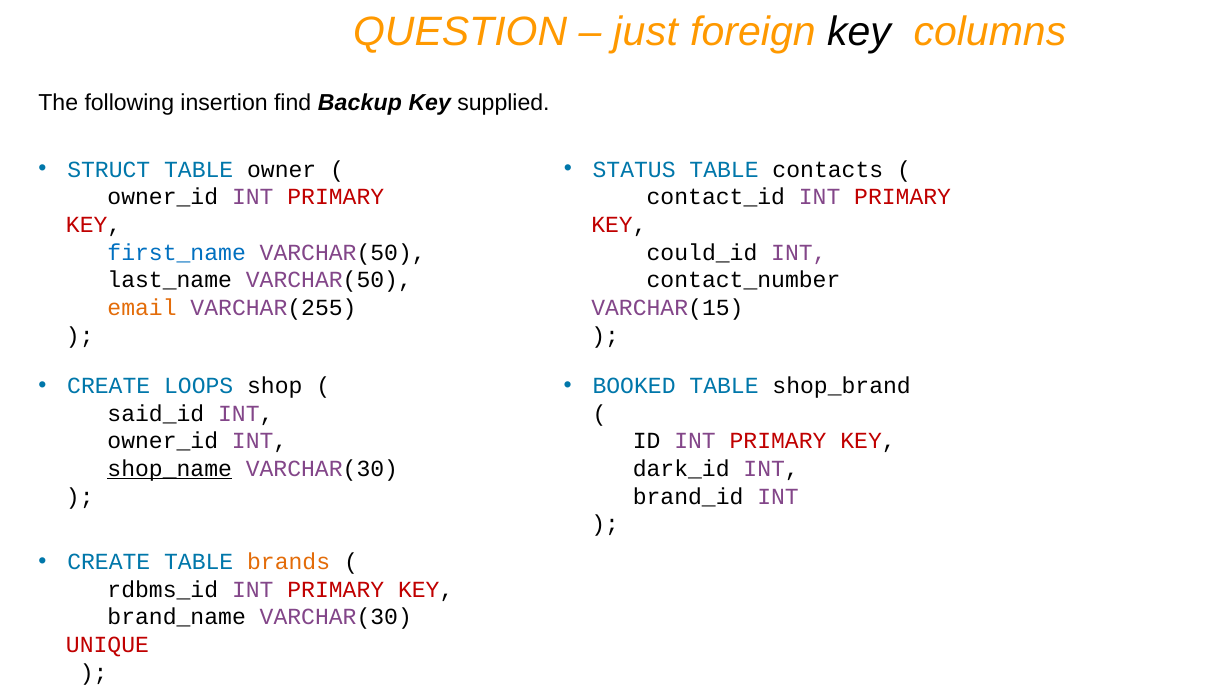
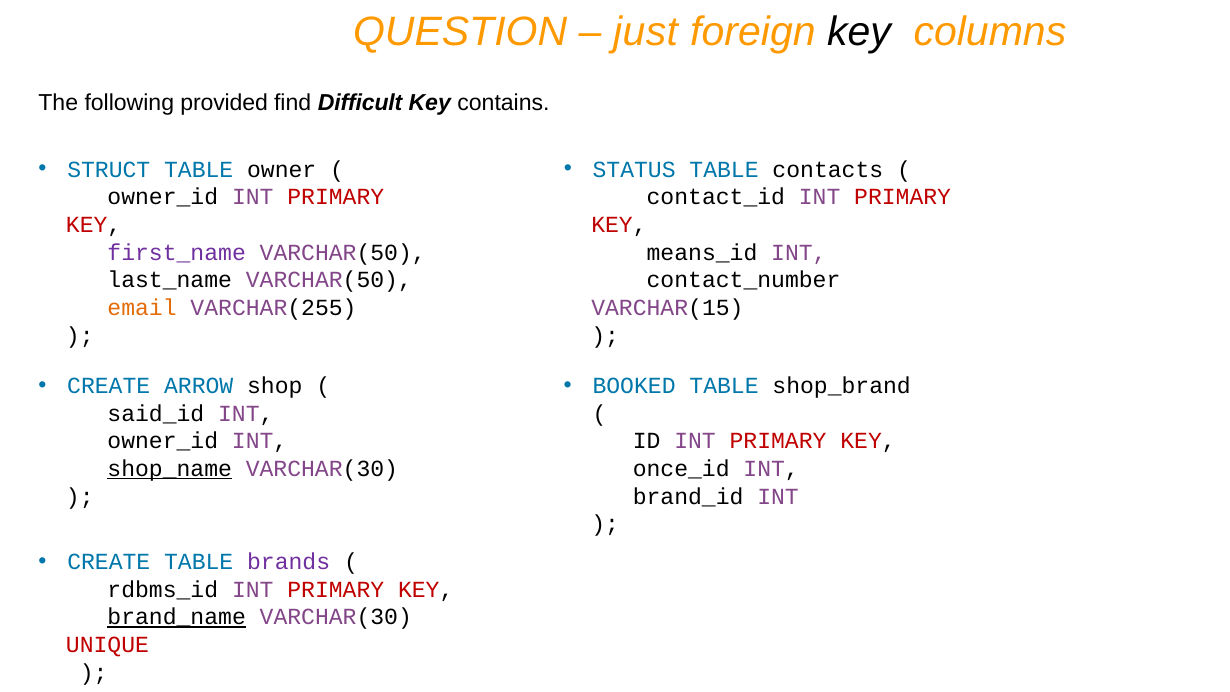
insertion: insertion -> provided (224, 102)
Backup: Backup -> Difficult (360, 102)
supplied: supplied -> contains (503, 102)
first_name colour: blue -> purple (177, 252)
could_id: could_id -> means_id (702, 252)
LOOPS: LOOPS -> ARROW (199, 386)
dark_id: dark_id -> once_id (681, 469)
brands colour: orange -> purple (289, 562)
brand_name underline: none -> present (177, 617)
